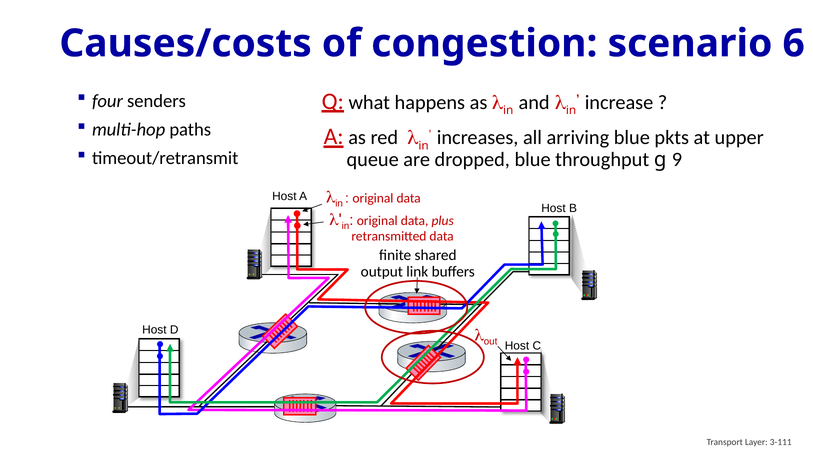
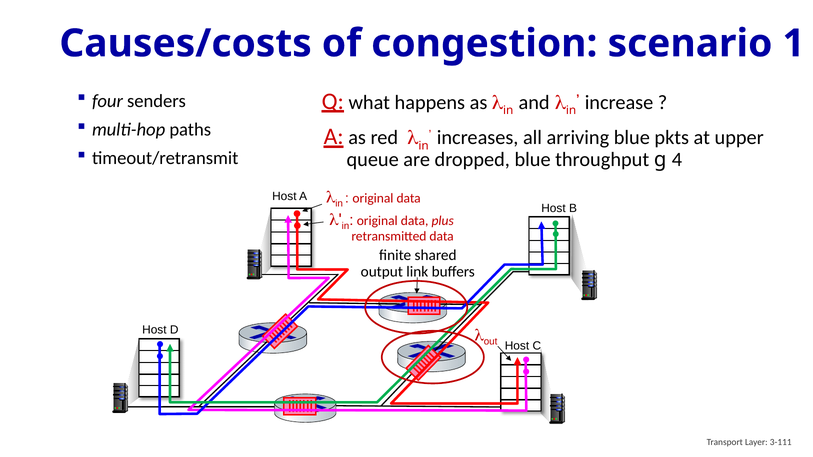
6: 6 -> 1 (794, 44)
9: 9 -> 4 (677, 160)
